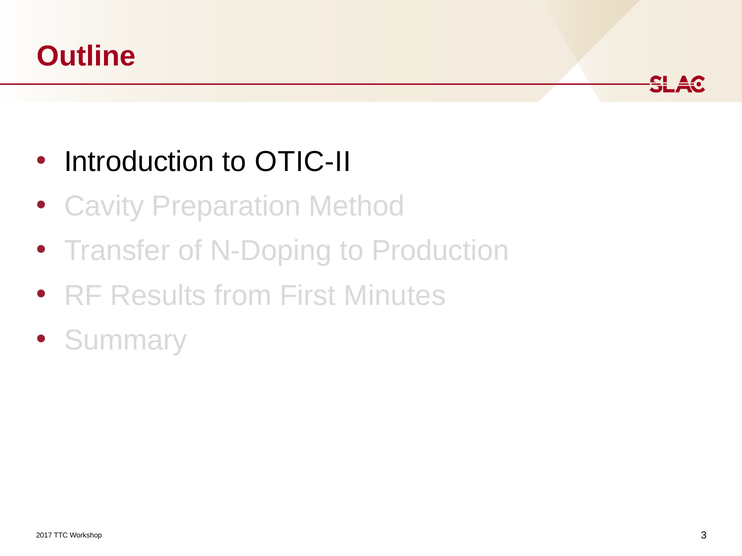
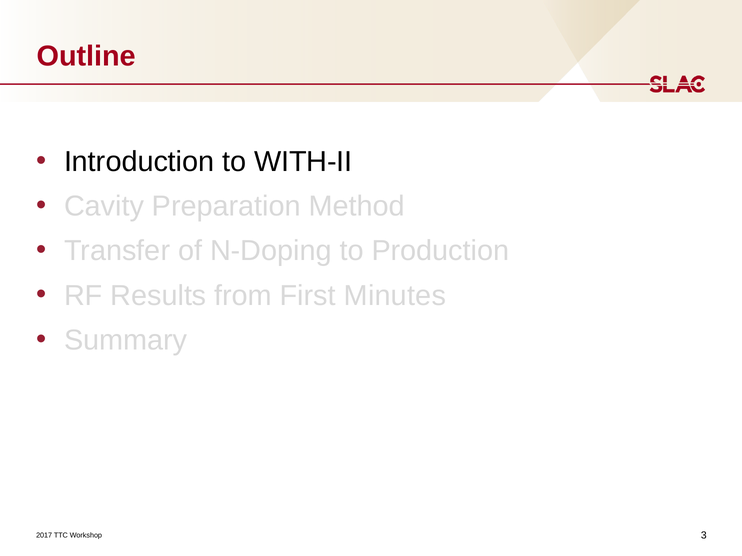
OTIC-II: OTIC-II -> WITH-II (303, 162)
